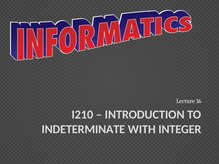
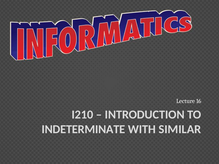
INTEGER: INTEGER -> SIMILAR (180, 129)
